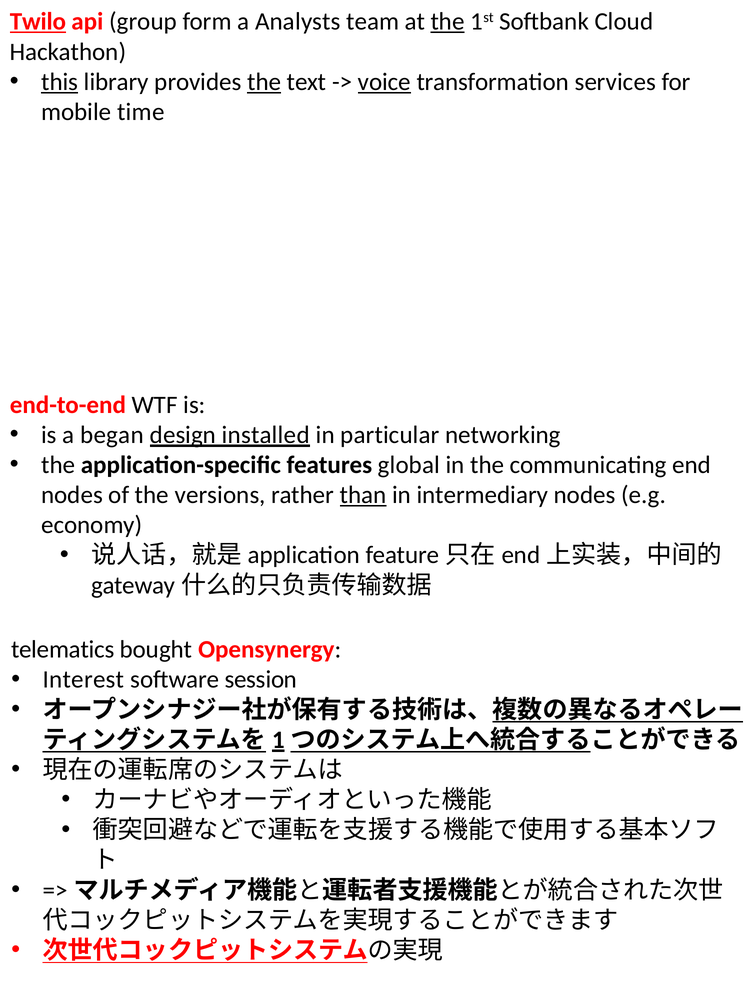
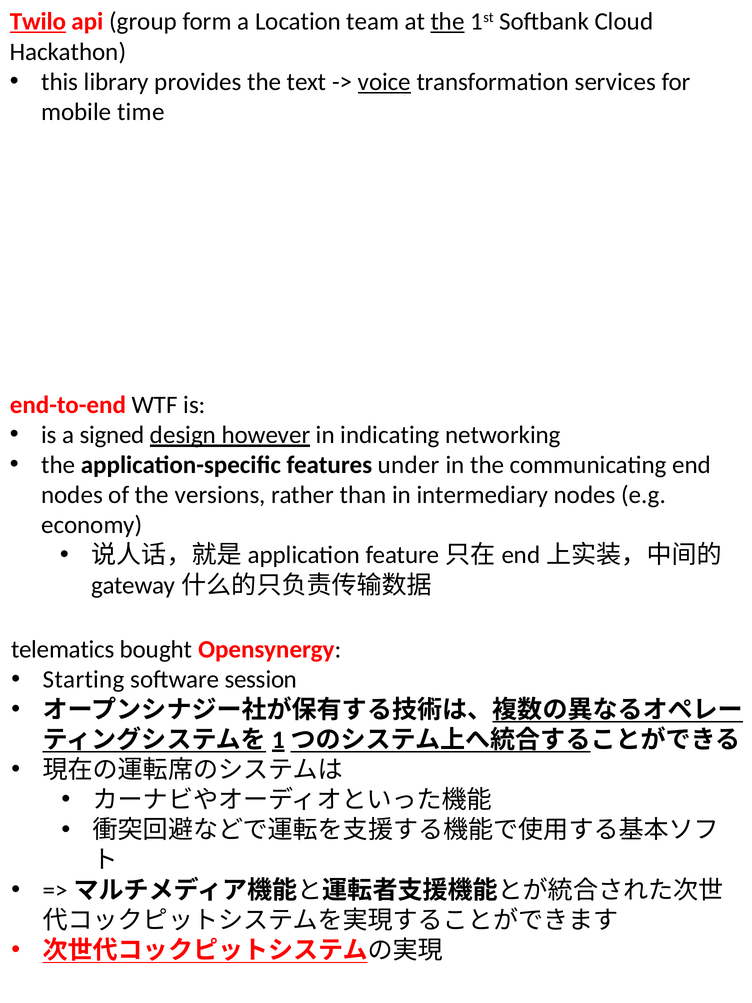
Analysts: Analysts -> Location (298, 22)
this underline: present -> none (60, 82)
the underline: present -> none (264, 82)
began: began -> signed (112, 435)
installed: installed -> however (266, 435)
particular: particular -> indicating (390, 435)
global: global -> under (409, 465)
than underline: present -> none (363, 495)
Interest: Interest -> Starting (84, 679)
